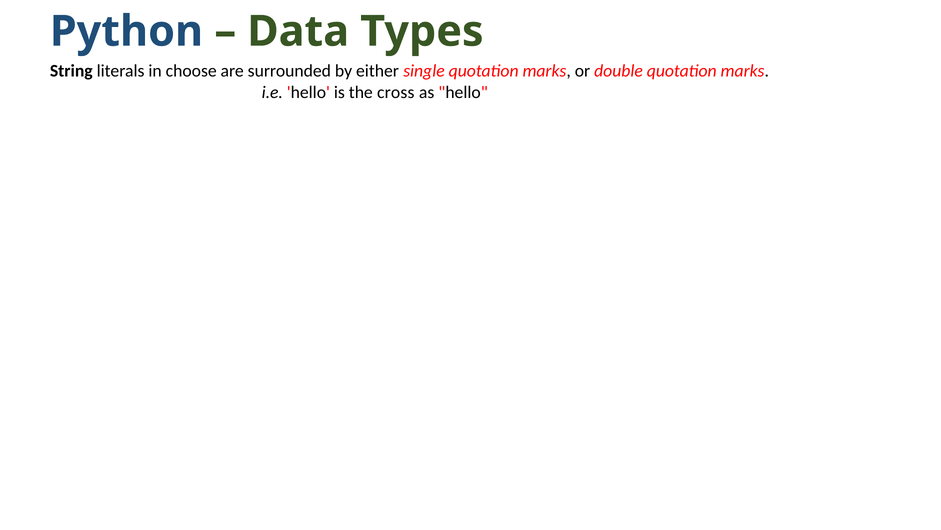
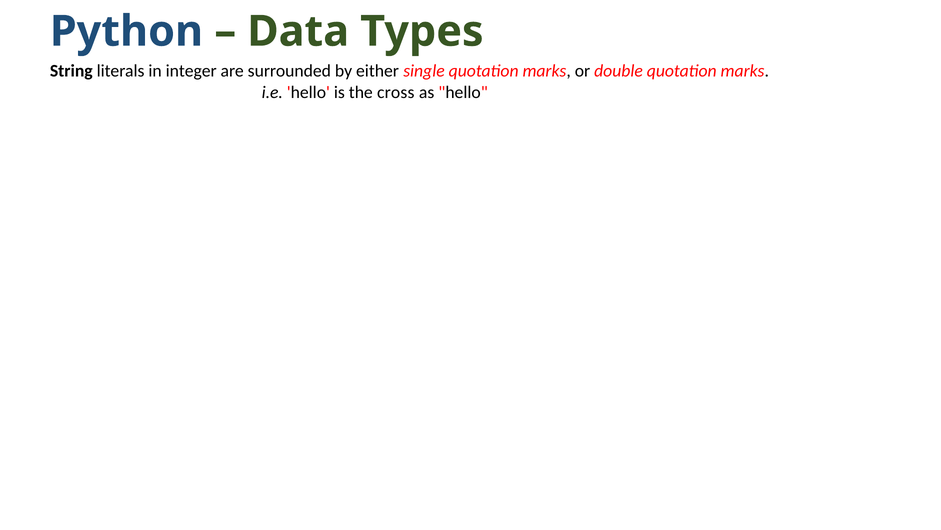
choose: choose -> integer (191, 71)
